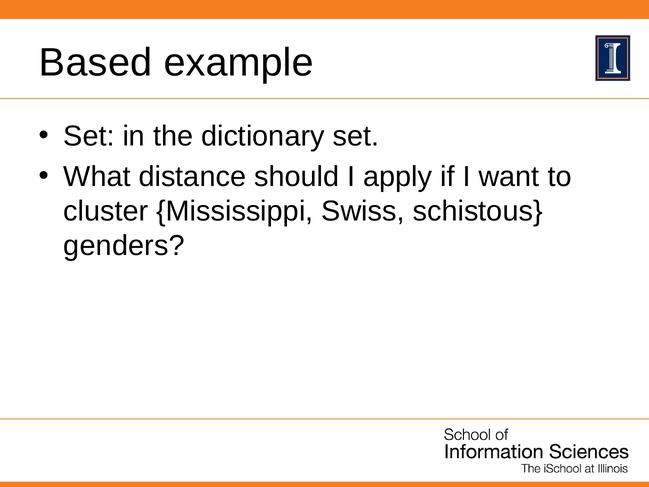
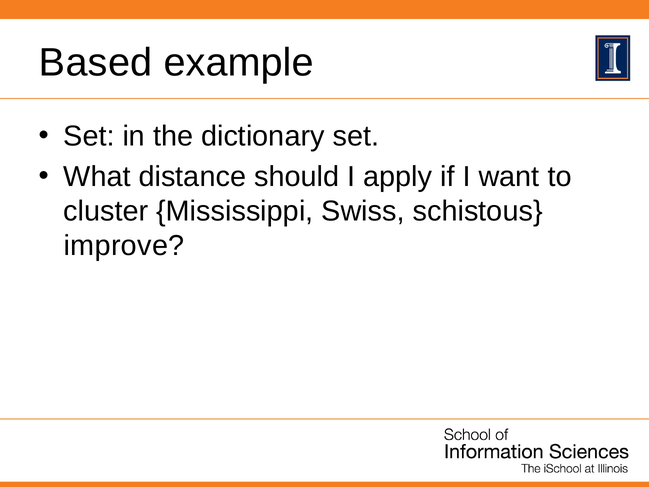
genders: genders -> improve (124, 246)
